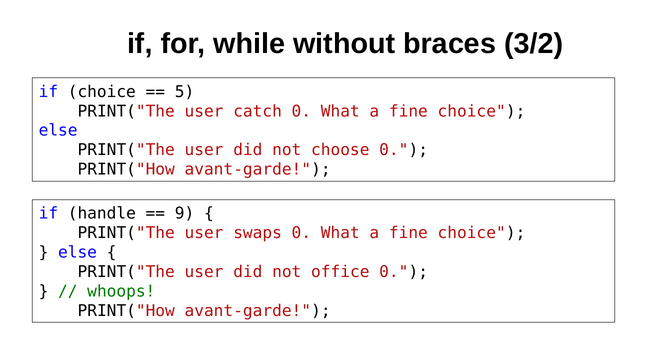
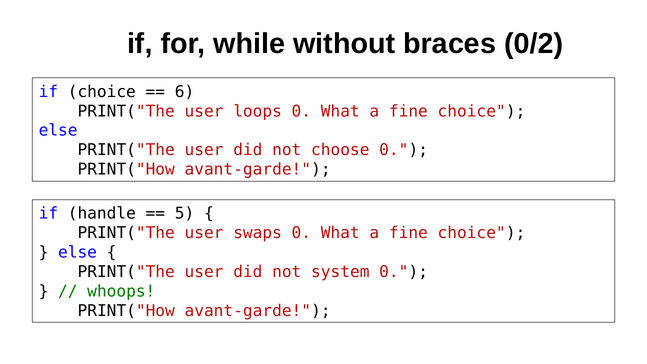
3/2: 3/2 -> 0/2 (534, 44)
5: 5 -> 6 (185, 92)
catch: catch -> loops (258, 111)
9: 9 -> 5 (185, 214)
office: office -> system (340, 272)
